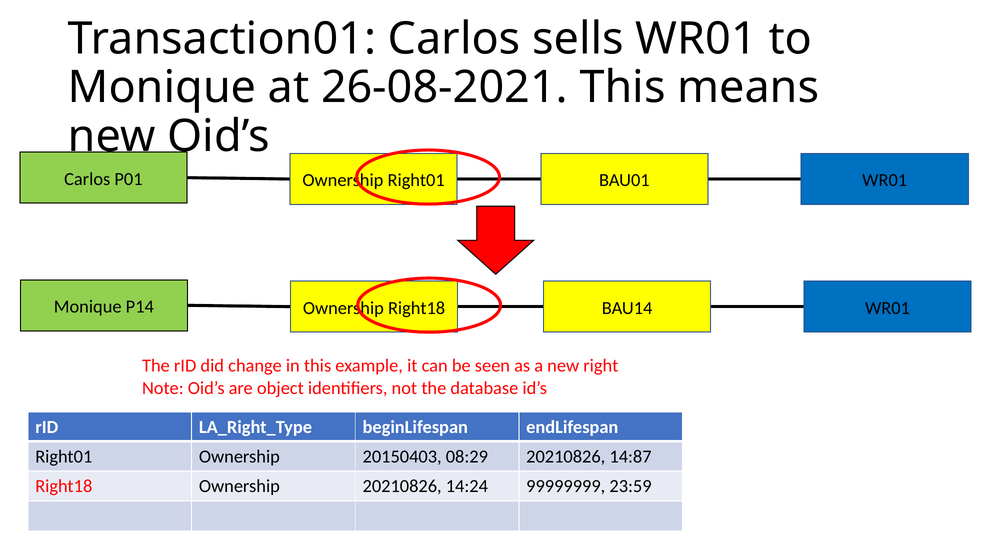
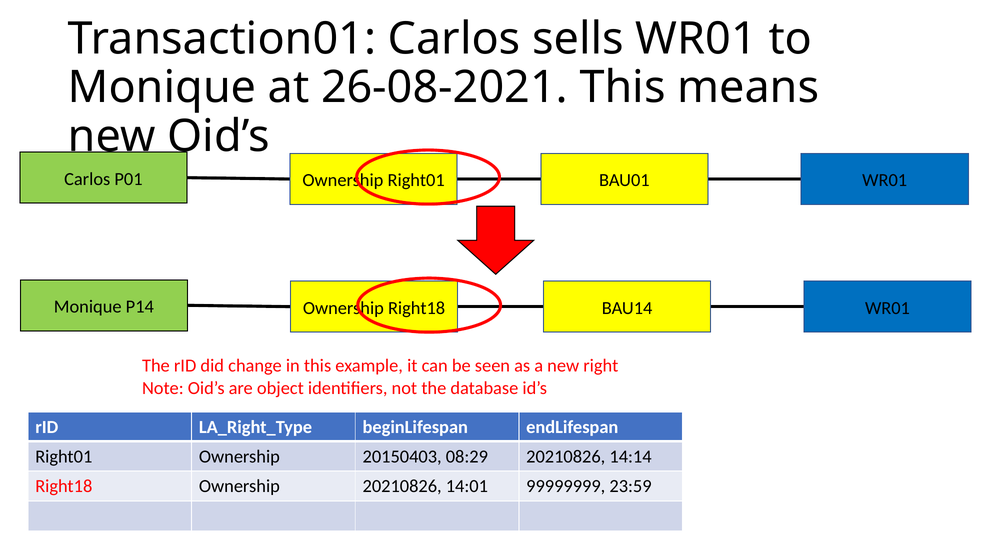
14:87: 14:87 -> 14:14 (631, 457)
14:24: 14:24 -> 14:01 (467, 487)
